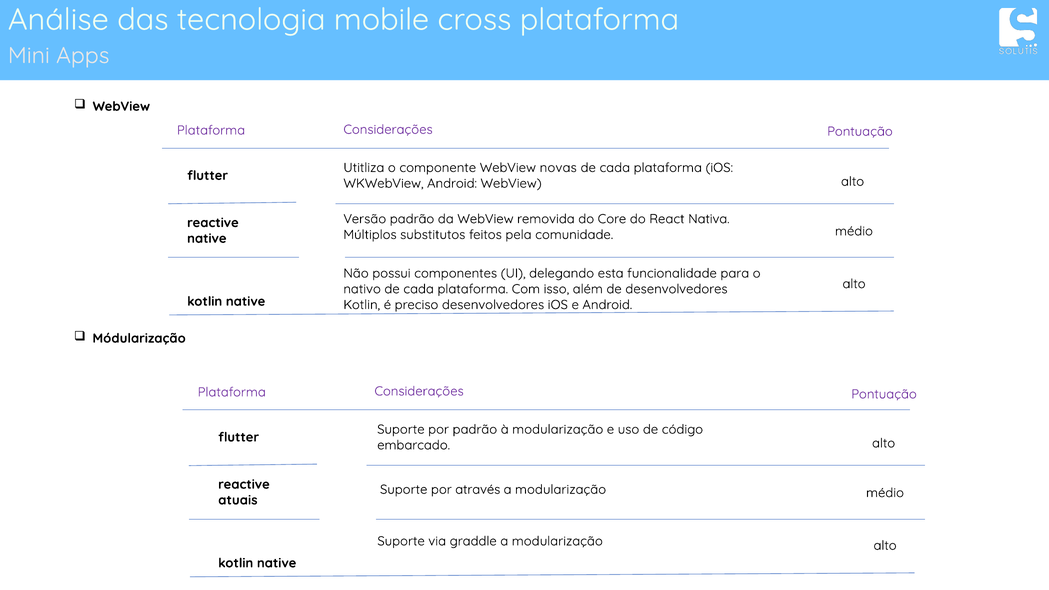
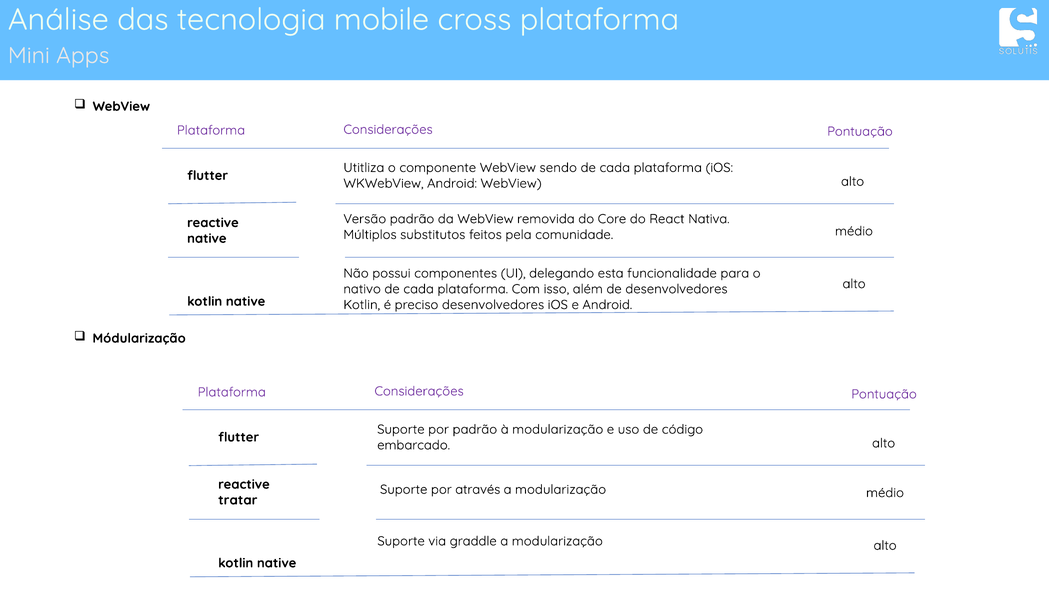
novas: novas -> sendo (558, 168)
atuais: atuais -> tratar (238, 500)
